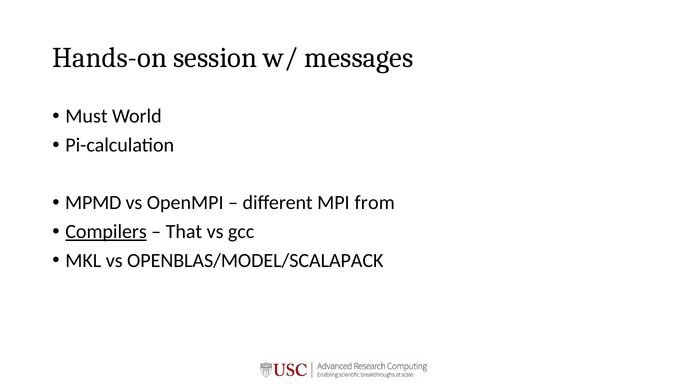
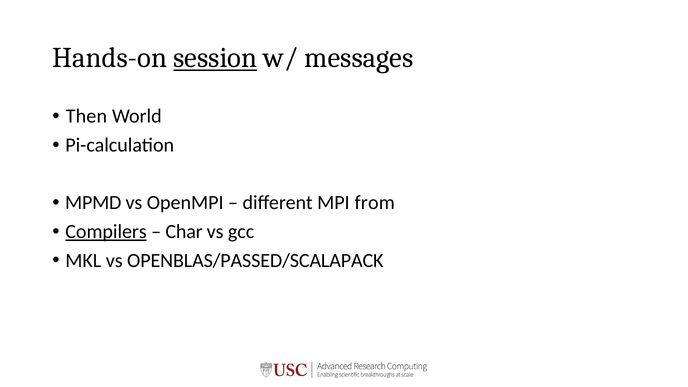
session underline: none -> present (215, 58)
Must: Must -> Then (86, 116)
That: That -> Char (184, 232)
OPENBLAS/MODEL/SCALAPACK: OPENBLAS/MODEL/SCALAPACK -> OPENBLAS/PASSED/SCALAPACK (255, 261)
